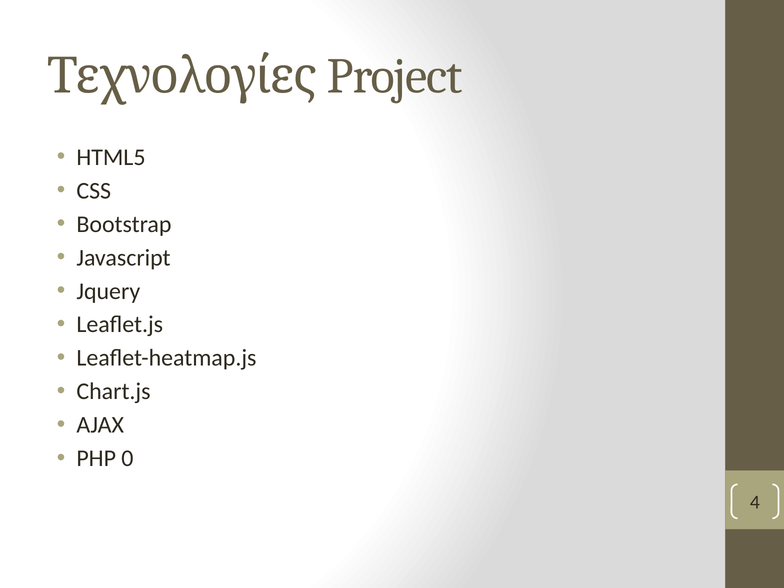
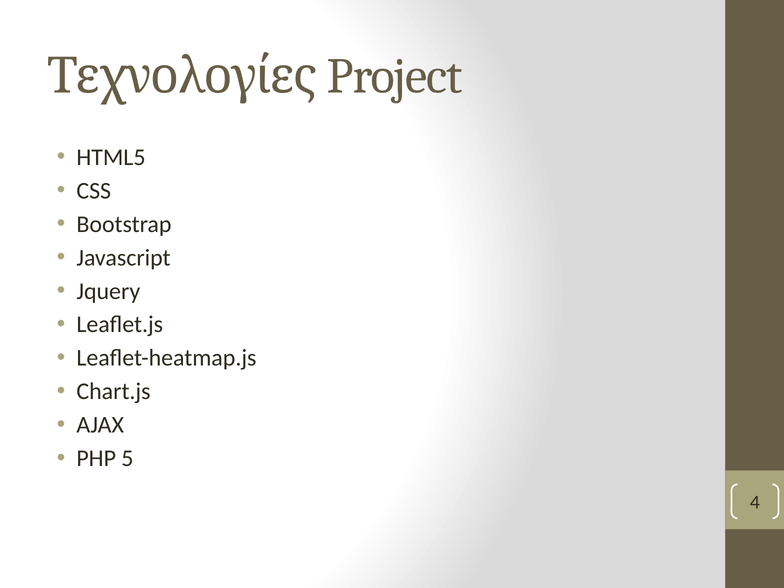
0: 0 -> 5 (127, 459)
